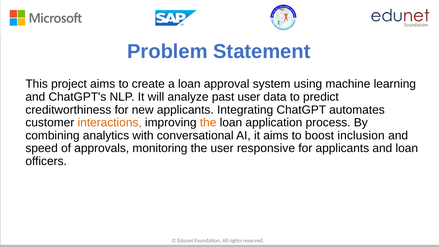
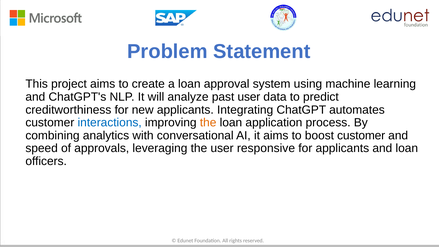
interactions colour: orange -> blue (110, 123)
boost inclusion: inclusion -> customer (361, 135)
monitoring: monitoring -> leveraging (160, 148)
